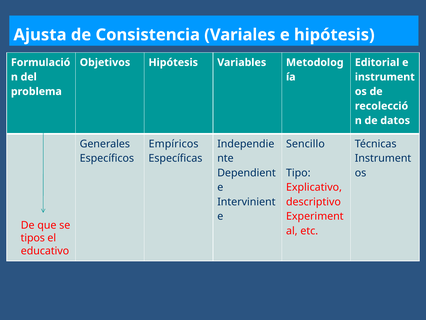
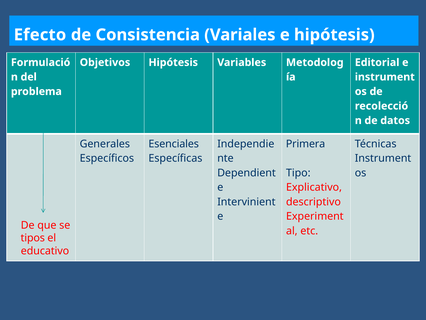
Ajusta: Ajusta -> Efecto (40, 35)
Empíricos: Empíricos -> Esenciales (174, 144)
Sencillo: Sencillo -> Primera (306, 144)
